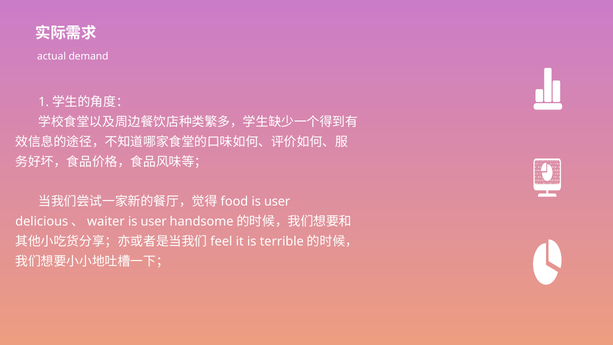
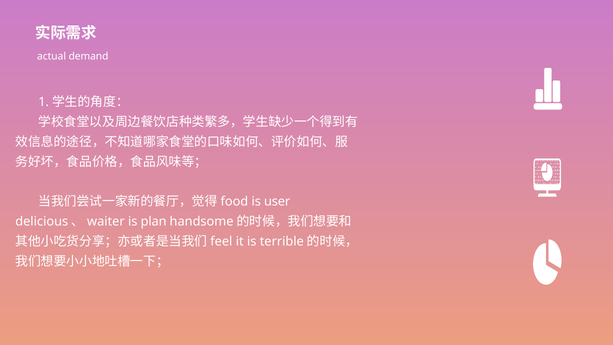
user: user -> plan (154, 222)
